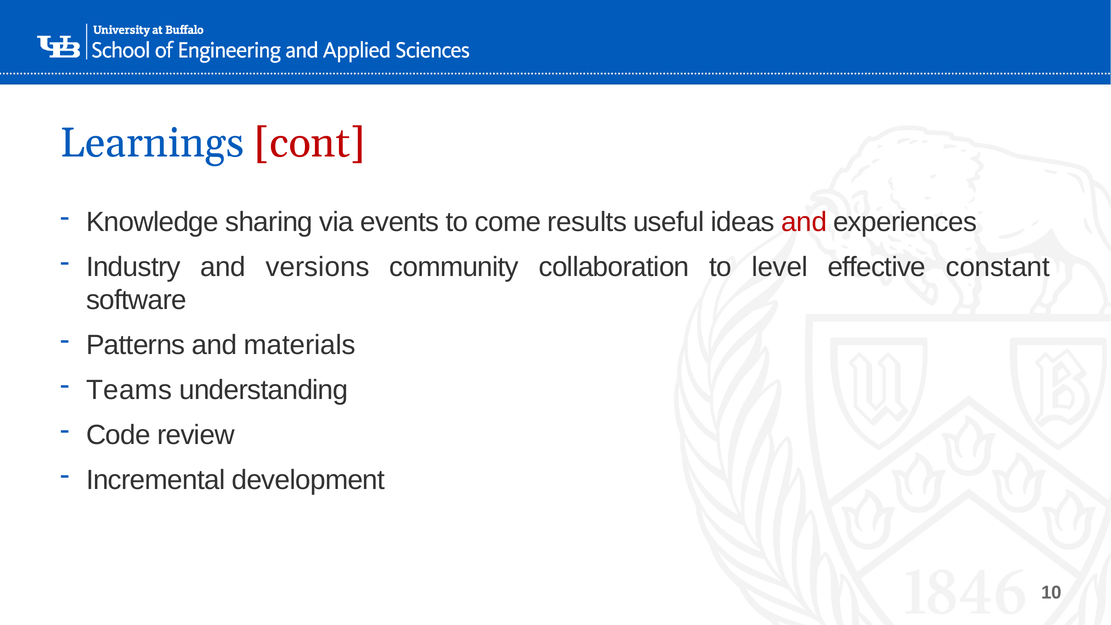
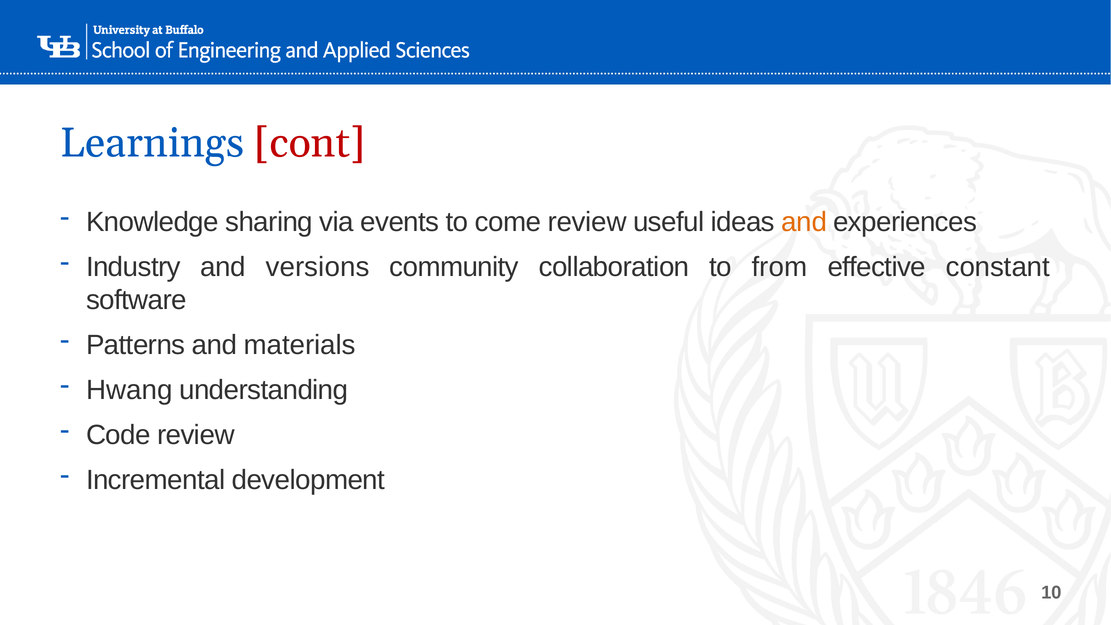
come results: results -> review (587, 222)
and colour: red -> orange (804, 222)
level: level -> from (780, 267)
Teams: Teams -> Hwang (129, 390)
